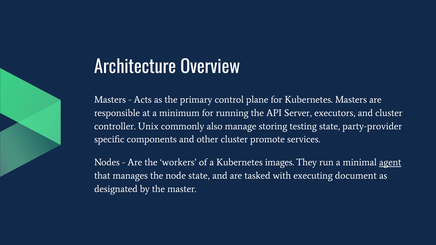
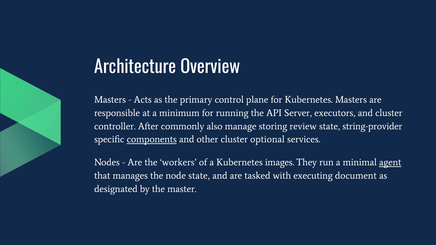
Unix: Unix -> After (148, 126)
testing: testing -> review (303, 126)
party-provider: party-provider -> string-provider (372, 126)
components underline: none -> present (152, 140)
promote: promote -> optional (267, 140)
